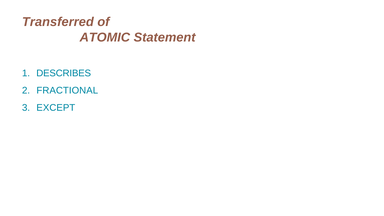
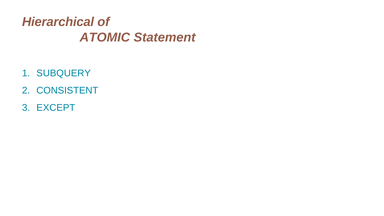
Transferred: Transferred -> Hierarchical (58, 22)
DESCRIBES: DESCRIBES -> SUBQUERY (64, 73)
FRACTIONAL: FRACTIONAL -> CONSISTENT (67, 91)
